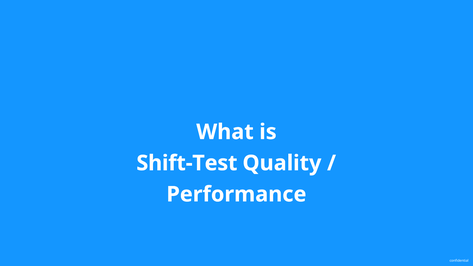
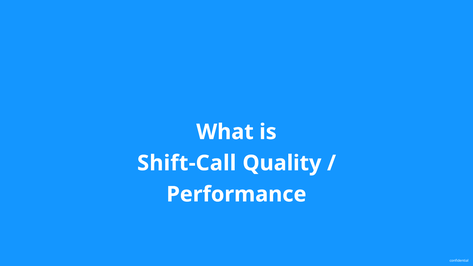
Shift-Test: Shift-Test -> Shift-Call (187, 163)
